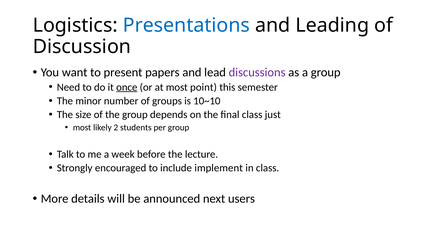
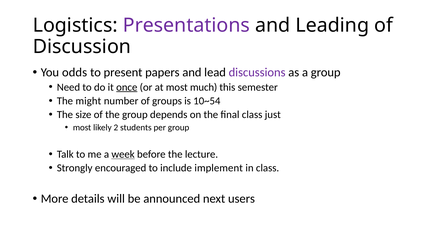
Presentations colour: blue -> purple (186, 25)
want: want -> odds (75, 73)
point: point -> much (204, 87)
minor: minor -> might (88, 101)
10~10: 10~10 -> 10~54 (207, 101)
week underline: none -> present (123, 154)
